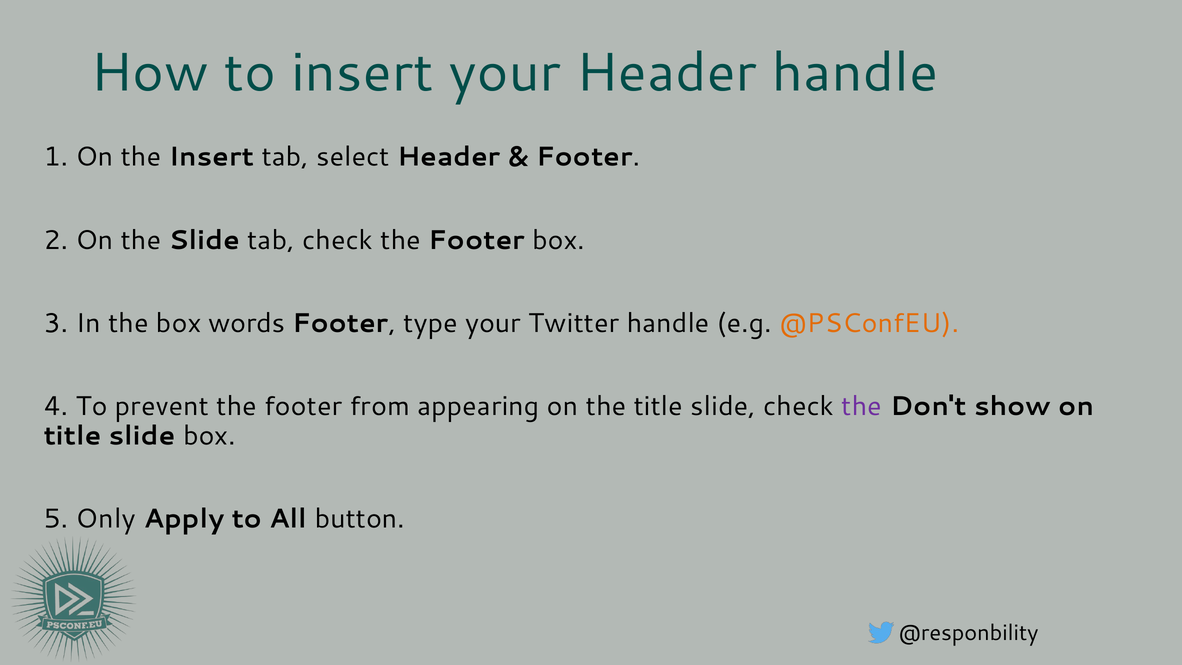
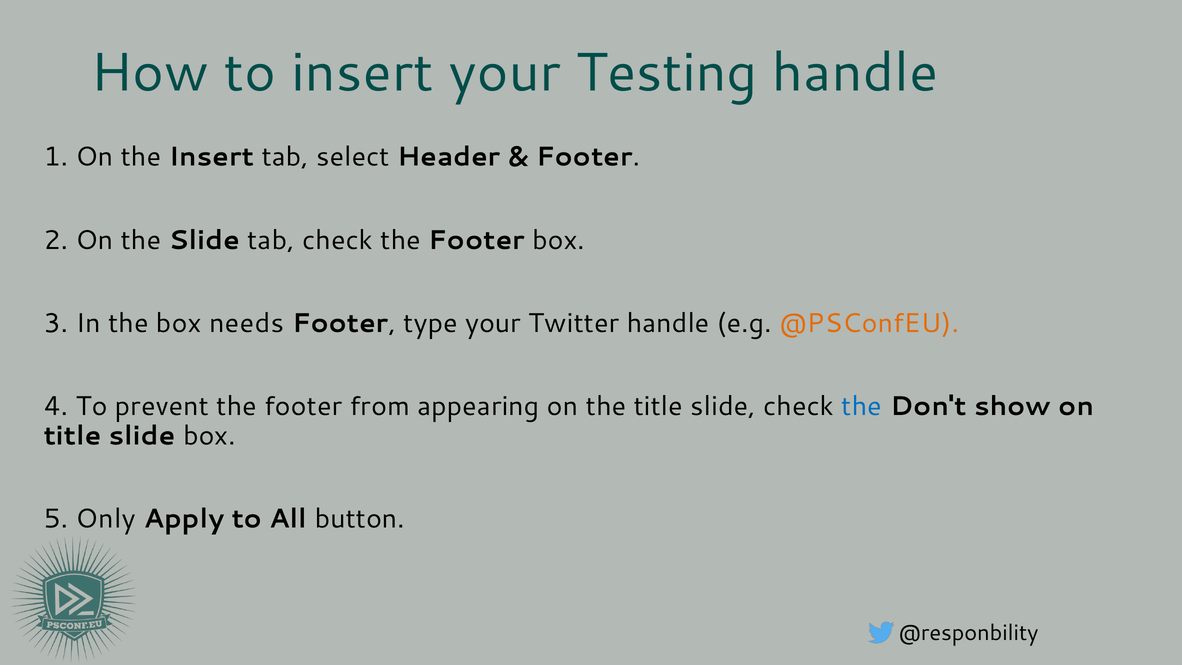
your Header: Header -> Testing (667, 73)
words: words -> needs (247, 323)
the colour: purple -> blue (862, 406)
